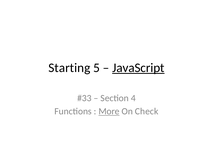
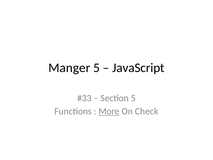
Starting: Starting -> Manger (69, 68)
JavaScript underline: present -> none (138, 68)
Section 4: 4 -> 5 (133, 98)
